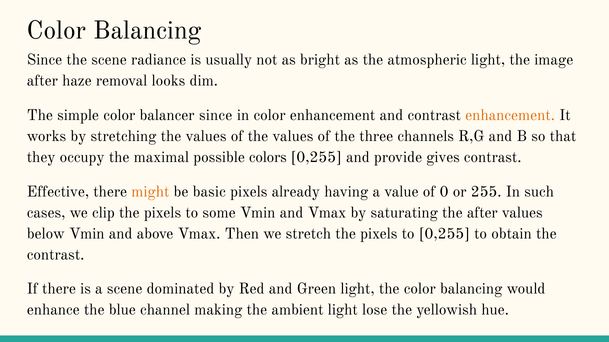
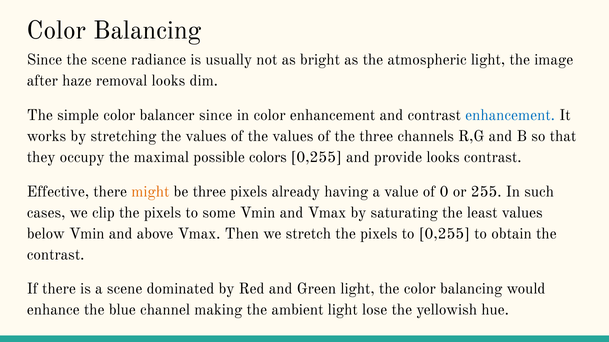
enhancement colour: orange -> blue (510, 115)
provide gives: gives -> looks (443, 157)
be basic: basic -> three (209, 192)
the after: after -> least (482, 213)
